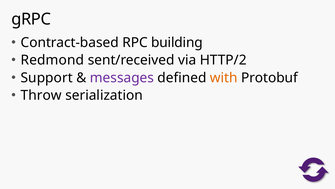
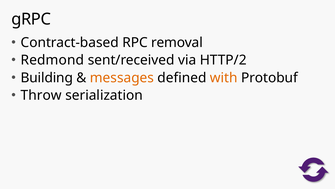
building: building -> removal (177, 42)
Support: Support -> Building (47, 78)
messages colour: purple -> orange (122, 78)
